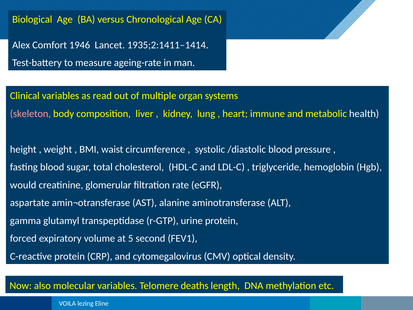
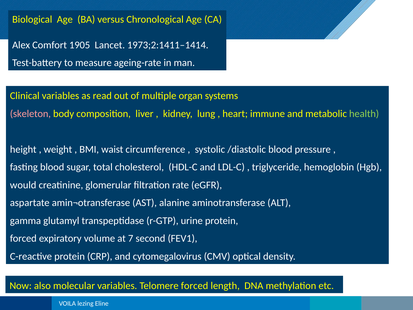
1946: 1946 -> 1905 (80, 45)
1935;2:1411–1414: 1935;2:1411–1414 -> 1973;2:1411–1414 (168, 45)
health colour: white -> light green (364, 114)
5: 5 -> 7 (131, 238)
Telomere deaths: deaths -> forced (195, 285)
